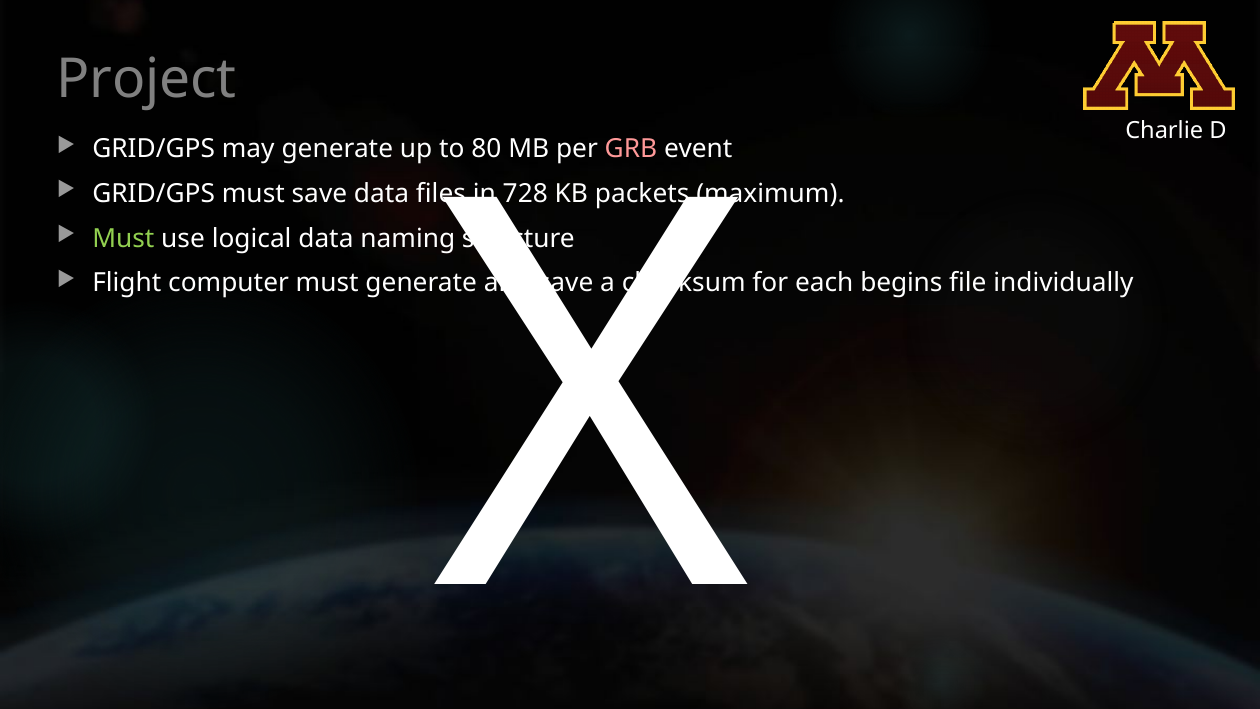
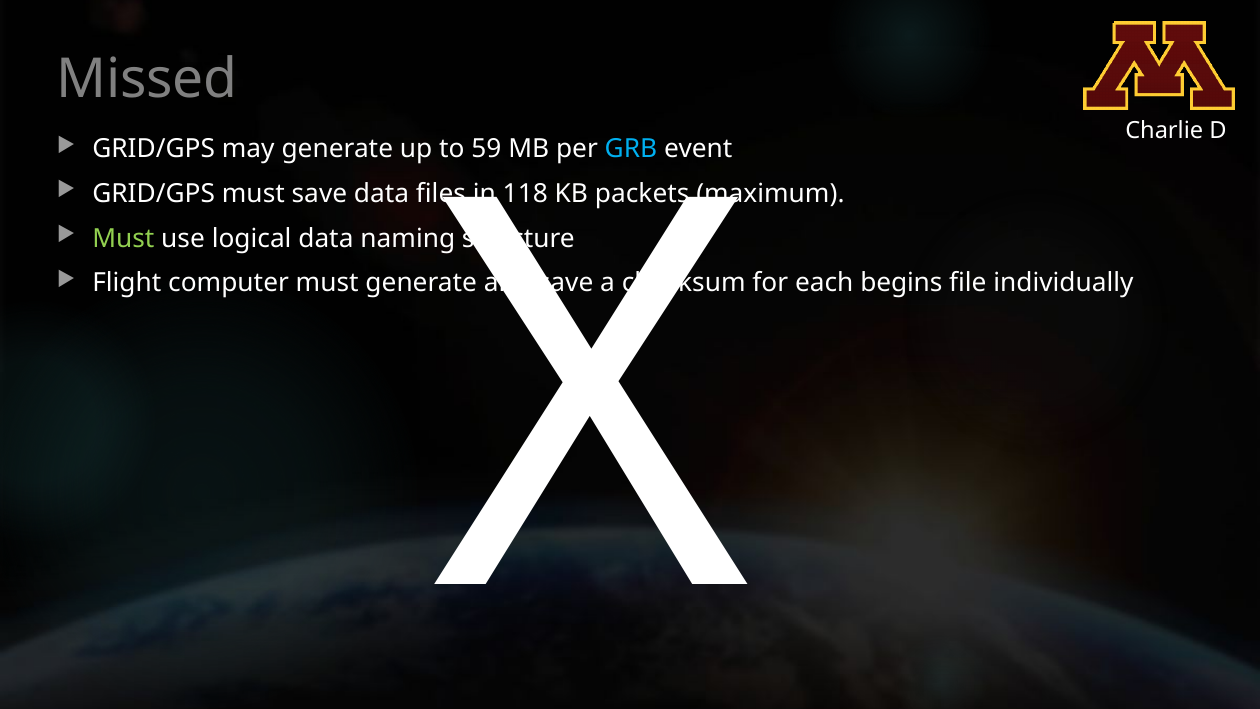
Project: Project -> Missed (147, 79)
80: 80 -> 59 (486, 149)
GRB colour: pink -> light blue (631, 149)
728: 728 -> 118 (525, 194)
